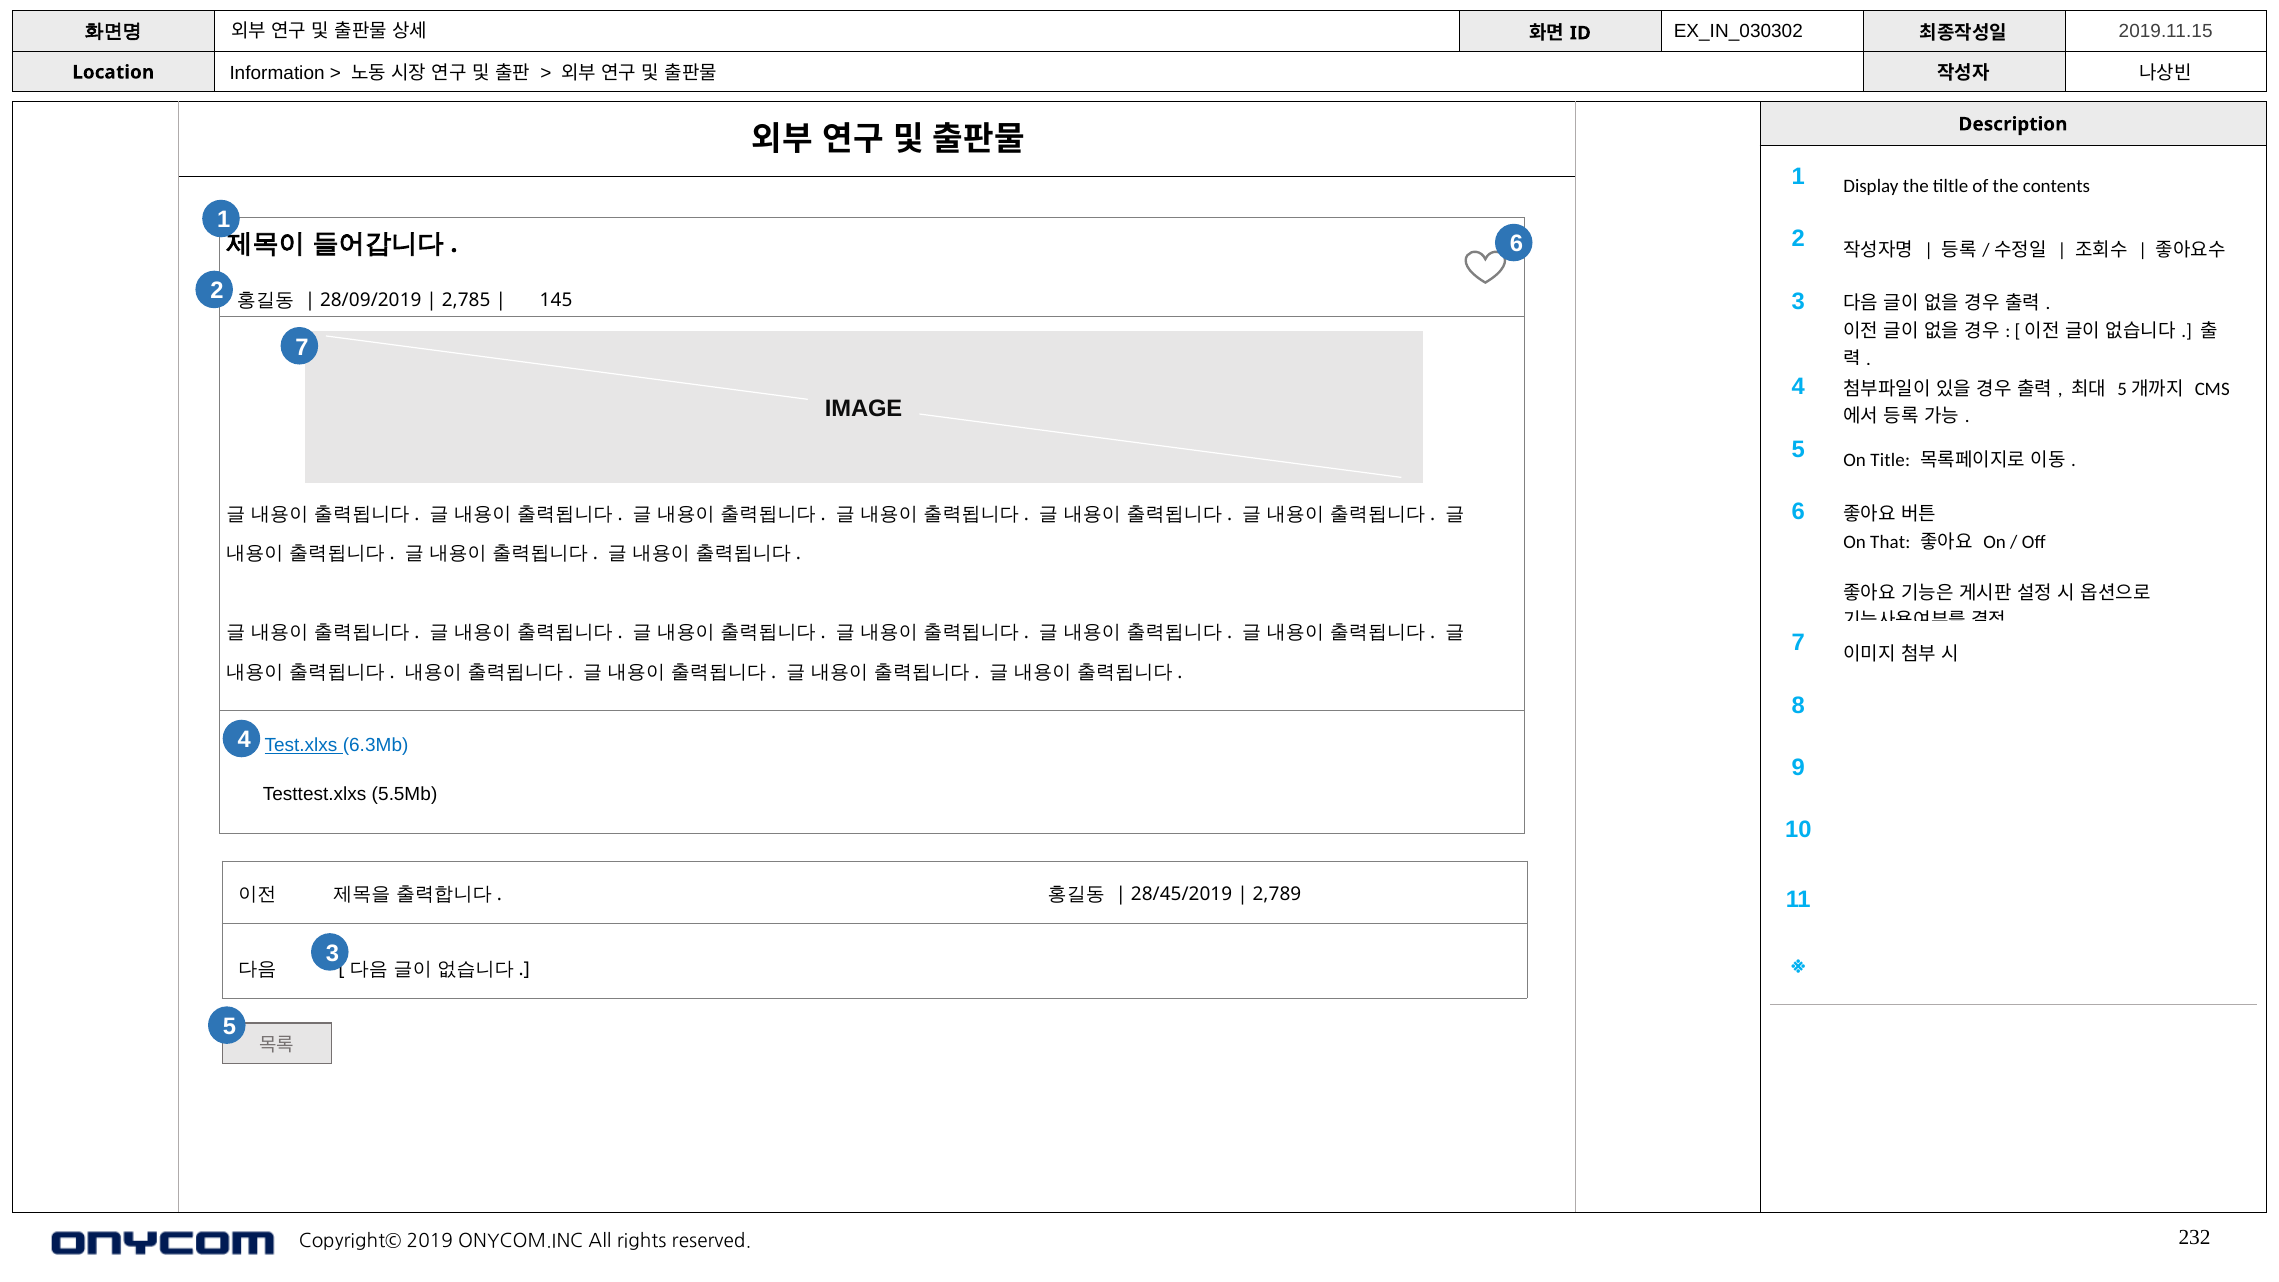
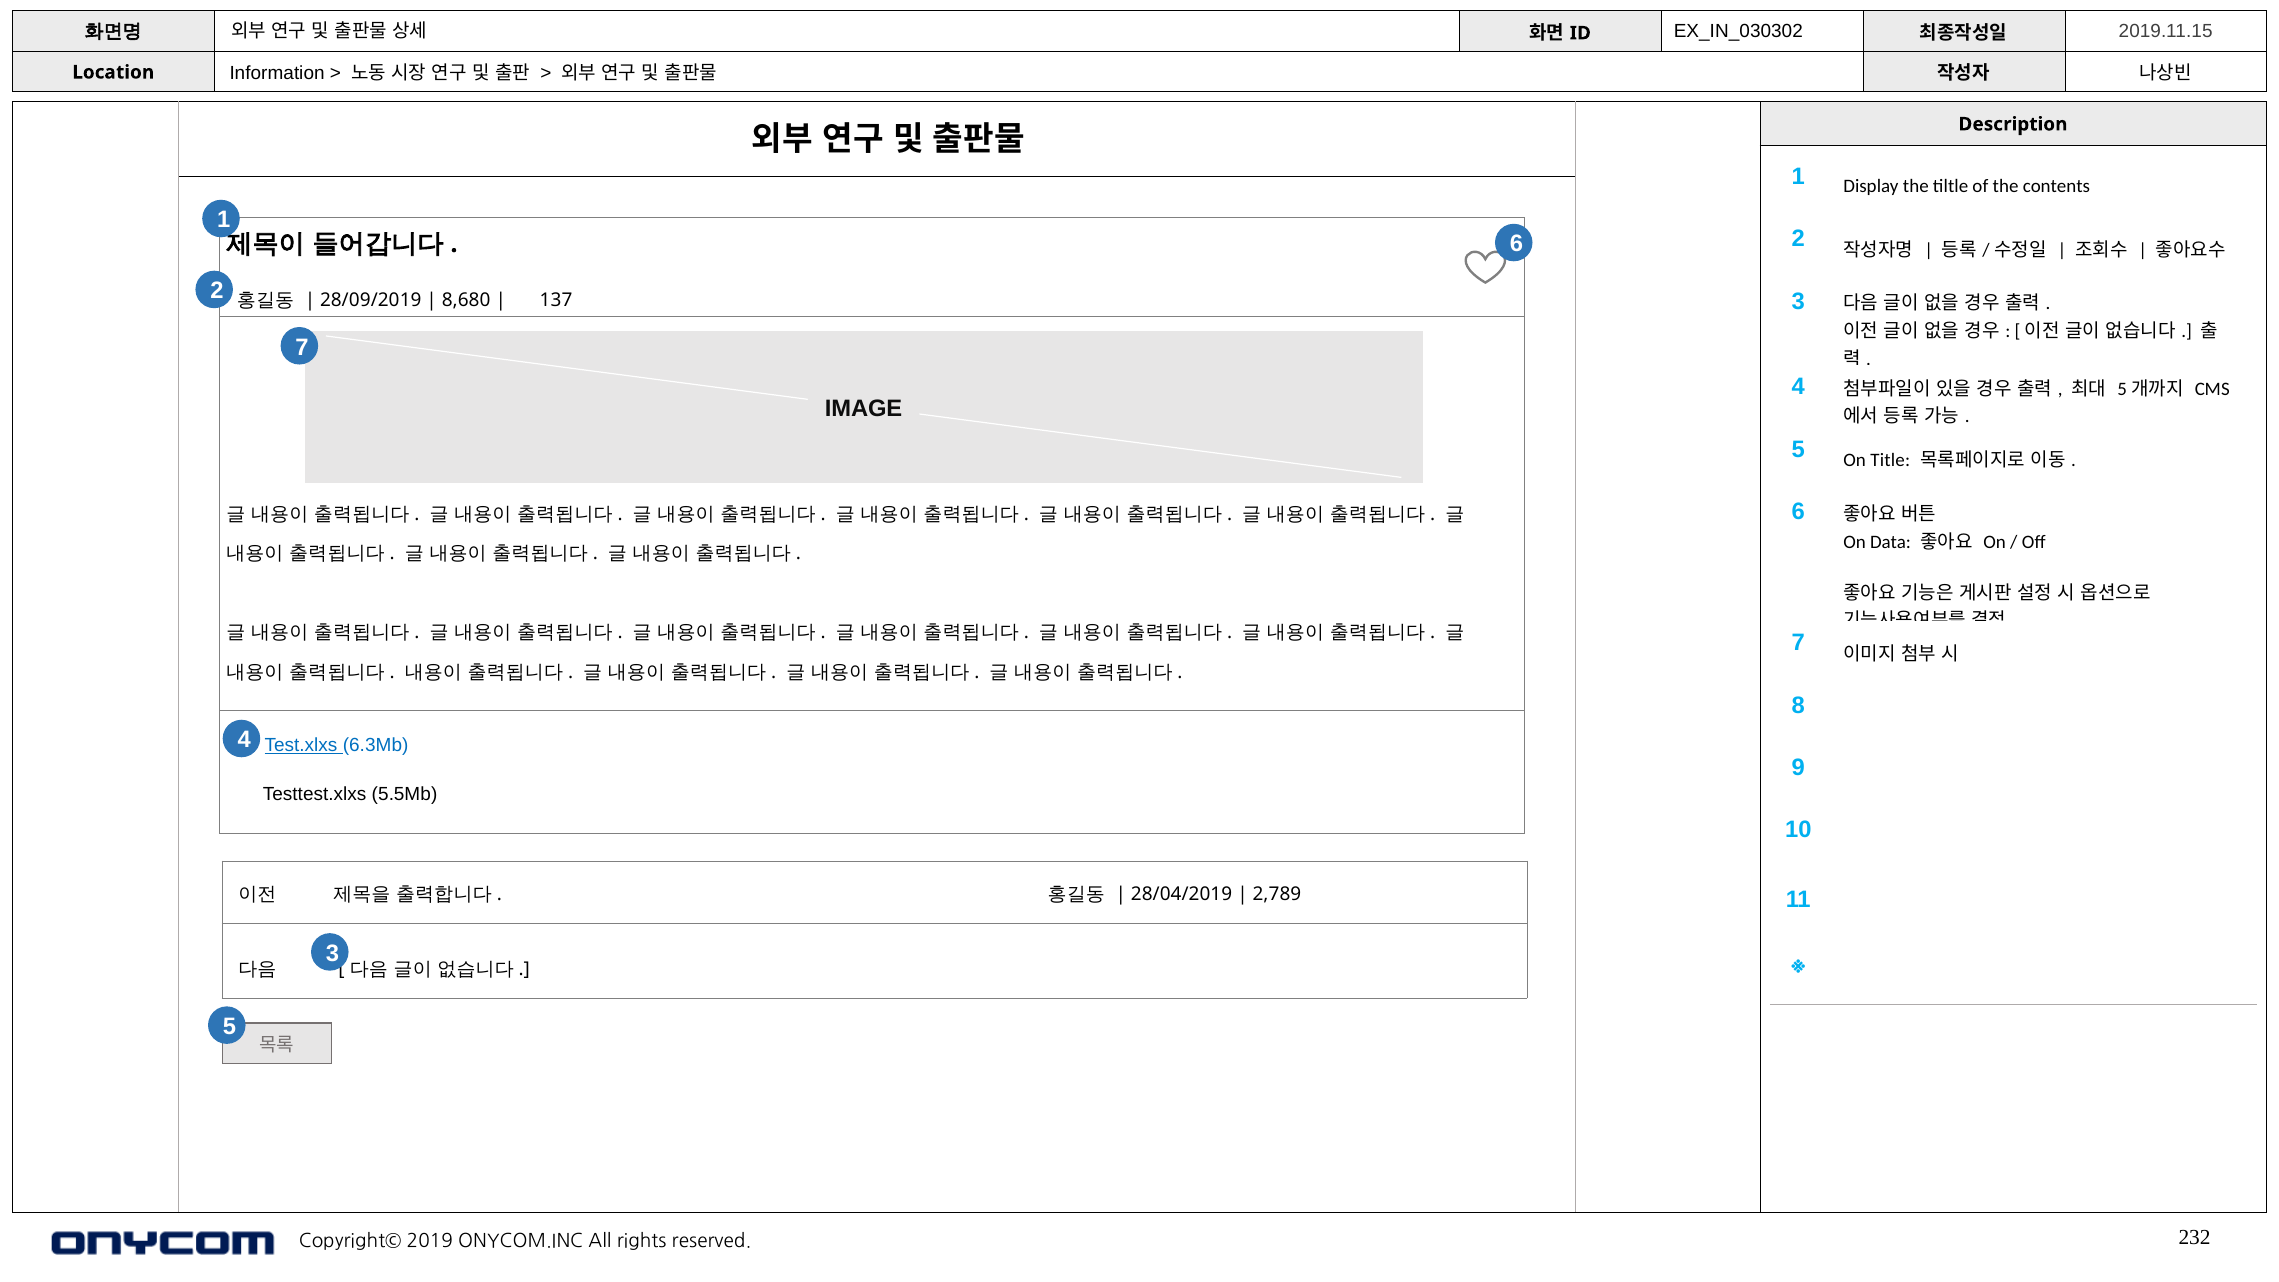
2,785: 2,785 -> 8,680 (466, 300)
145: 145 -> 137 (556, 300)
That: That -> Data (1890, 542)
28/45/2019: 28/45/2019 -> 28/04/2019 (1182, 894)
